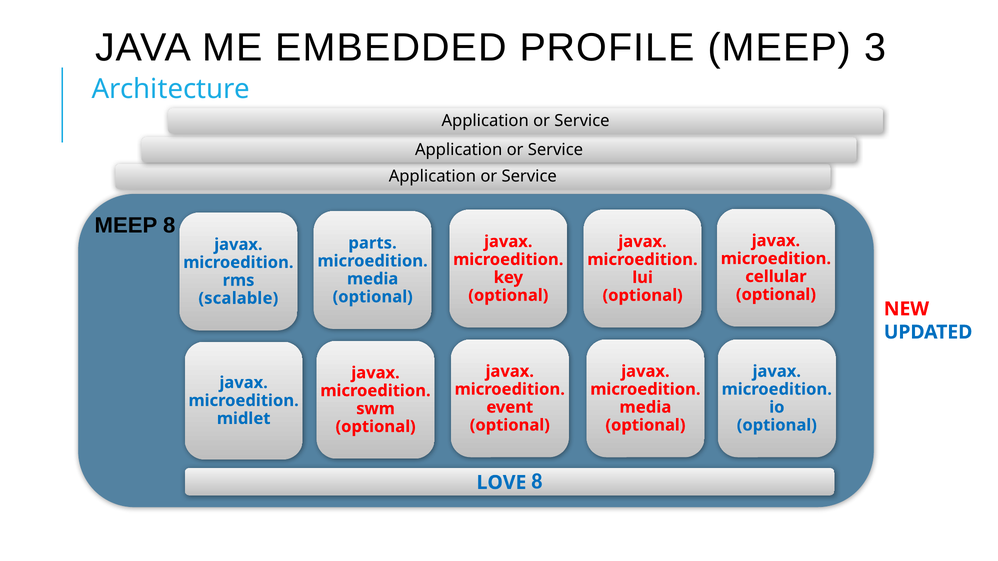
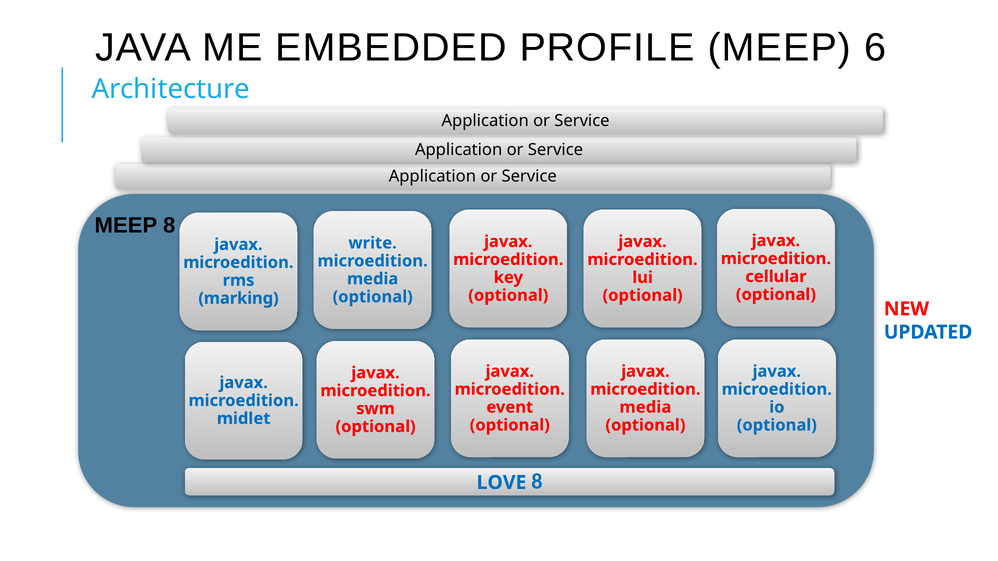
3: 3 -> 6 (875, 48)
parts: parts -> write (373, 243)
scalable: scalable -> marking (238, 298)
